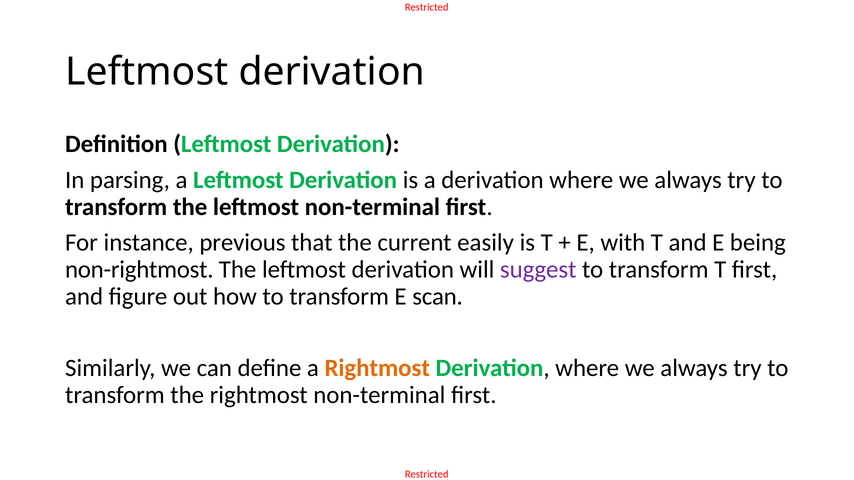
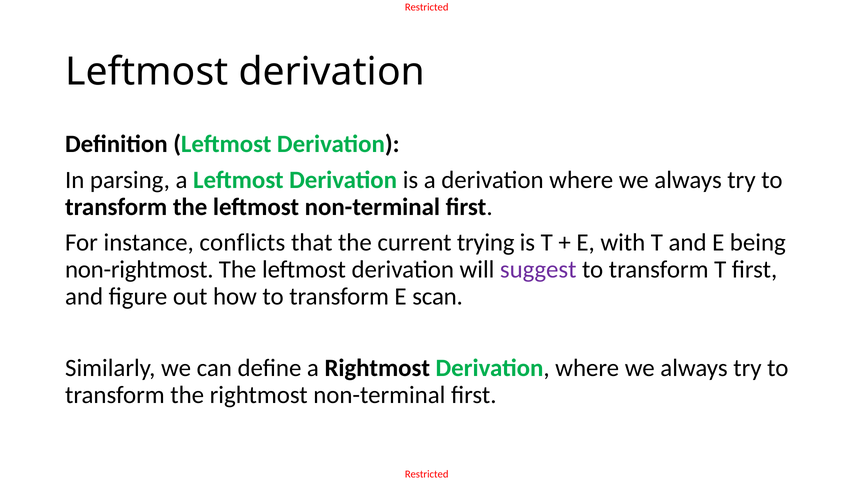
previous: previous -> conflicts (242, 243)
easily: easily -> trying (486, 243)
Rightmost colour: orange -> black (377, 368)
